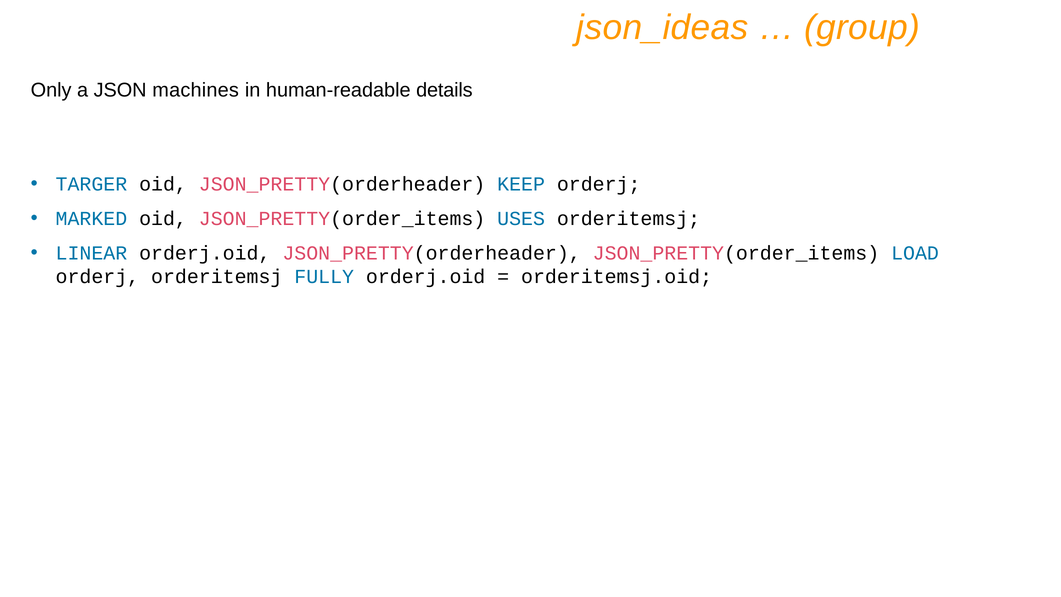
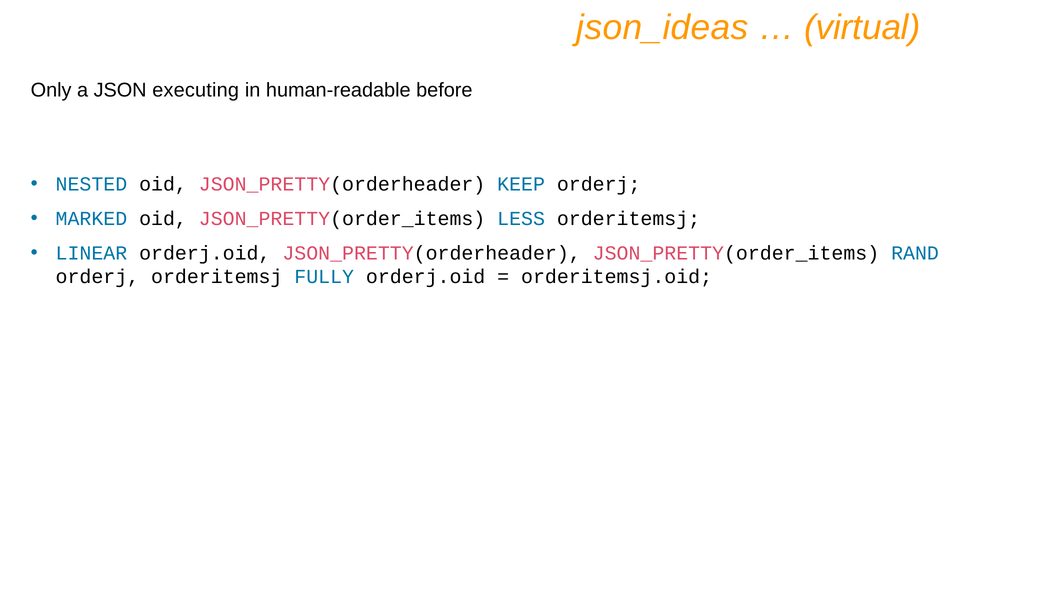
group: group -> virtual (862, 28)
machines: machines -> executing (196, 90)
details: details -> before (444, 90)
TARGER: TARGER -> NESTED (91, 184)
USES: USES -> LESS (521, 218)
LOAD: LOAD -> RAND (915, 253)
